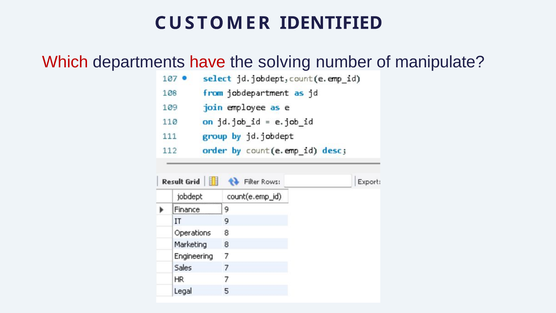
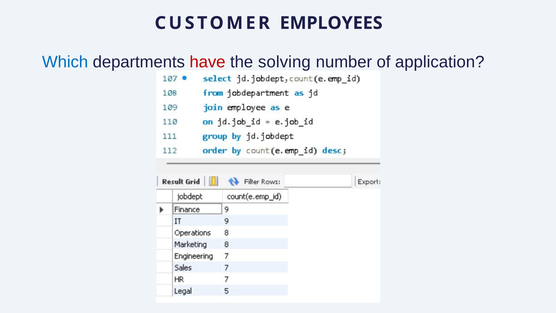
IDENTIFIED: IDENTIFIED -> EMPLOYEES (331, 23)
Which colour: red -> blue (65, 62)
manipulate: manipulate -> application (440, 62)
